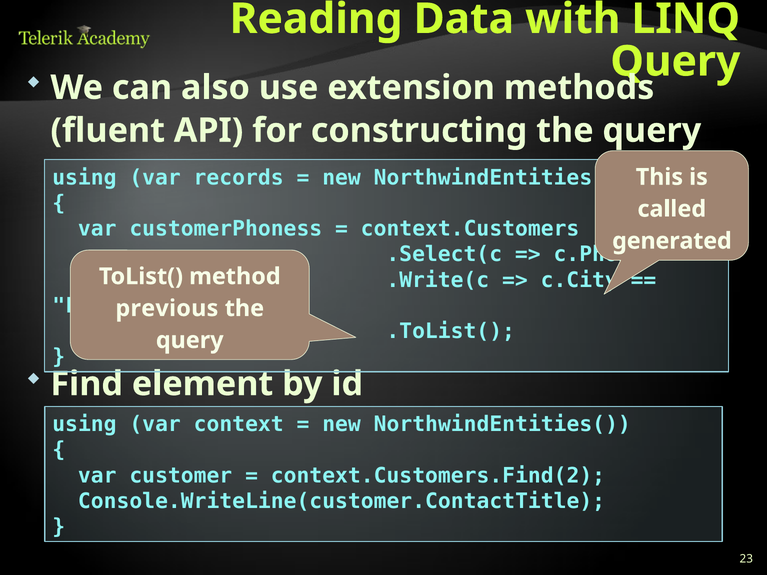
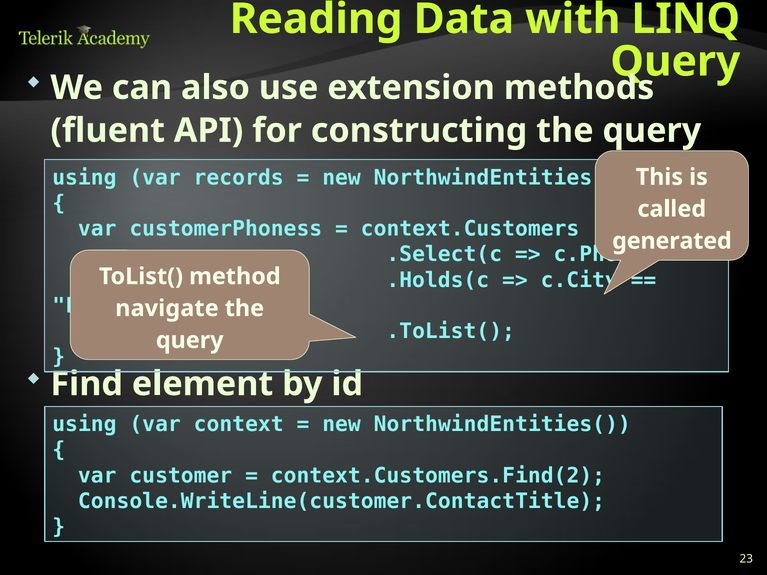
.Write(c: .Write(c -> .Holds(c (438, 280)
previous: previous -> navigate (167, 308)
